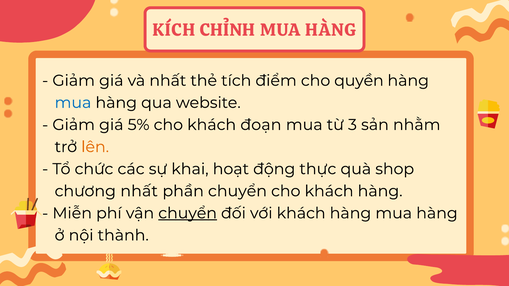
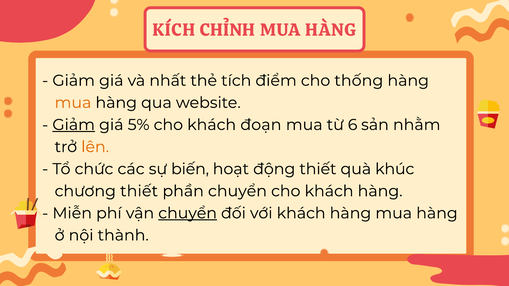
quyền: quyền -> thống (359, 81)
mua colour: blue -> orange (73, 103)
Giảm underline: none -> present (74, 125)
3: 3 -> 6 (353, 125)
khai: khai -> biến (190, 169)
động thực: thực -> thiết (318, 169)
shop: shop -> khúc (395, 169)
chương nhất: nhất -> thiết (139, 191)
